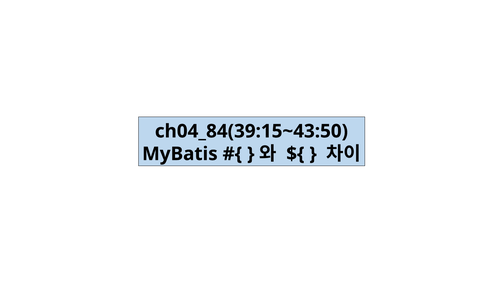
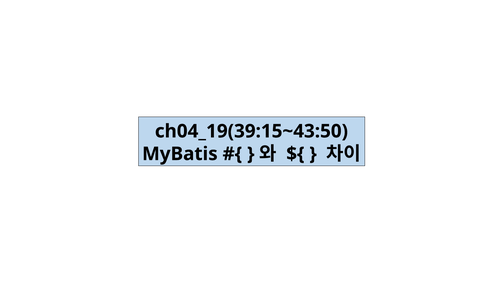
ch04_84(39:15~43:50: ch04_84(39:15~43:50 -> ch04_19(39:15~43:50 (251, 131)
